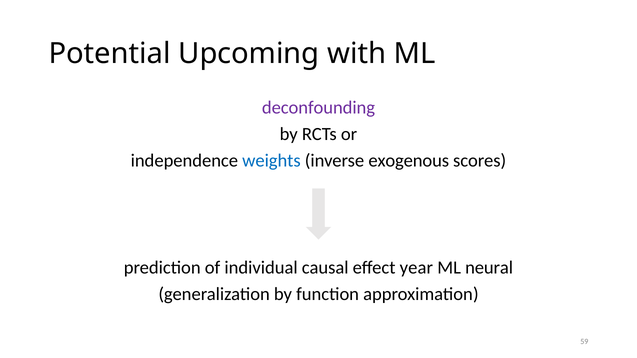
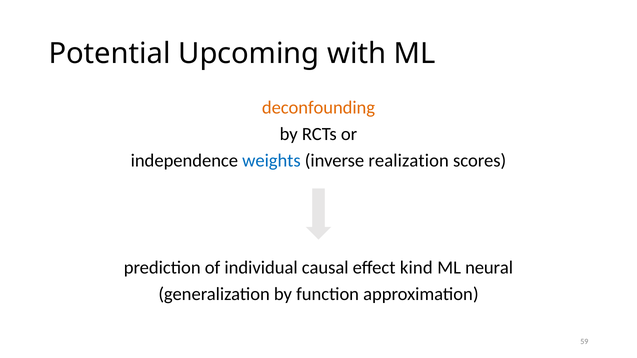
deconfounding colour: purple -> orange (318, 108)
exogenous: exogenous -> realization (409, 161)
year: year -> kind (416, 268)
